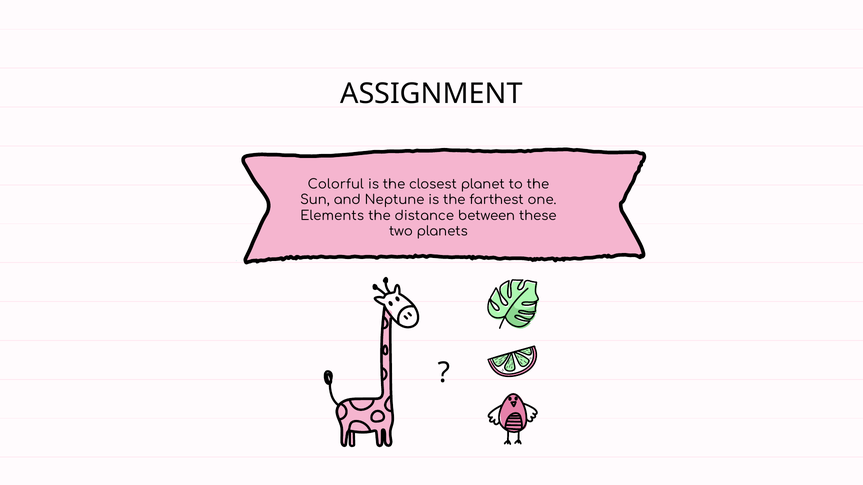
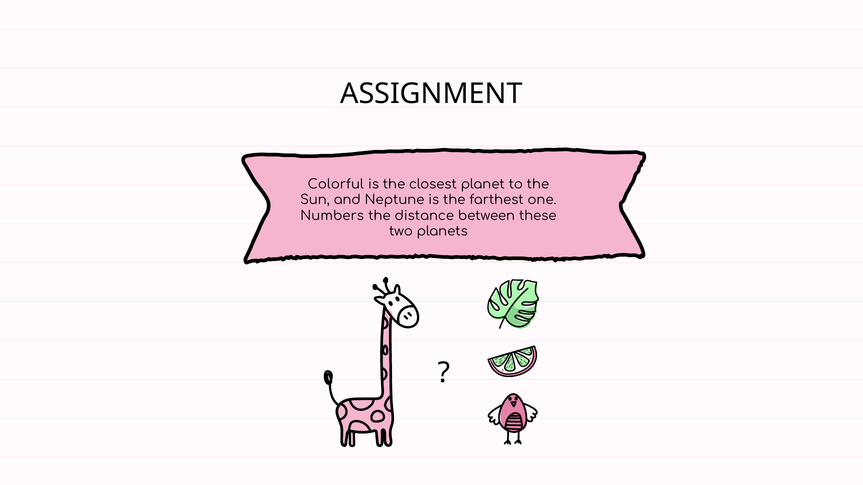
Elements: Elements -> Numbers (332, 216)
